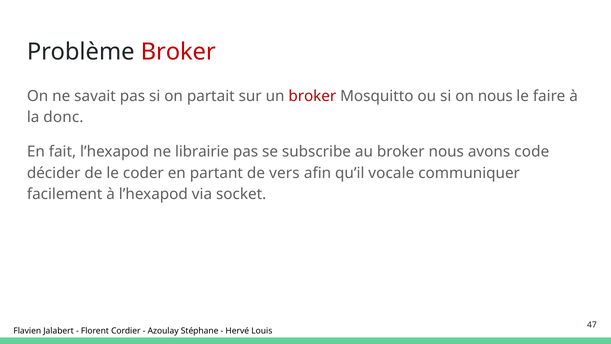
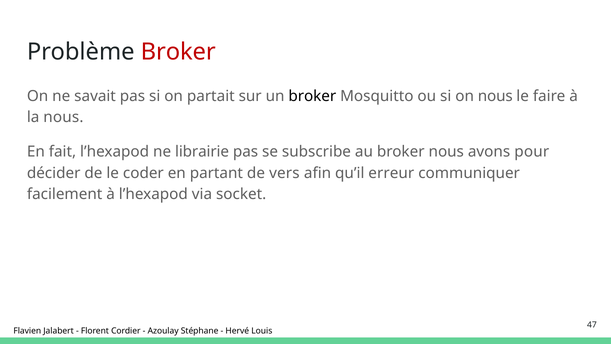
broker colour: red -> black (312, 96)
la donc: donc -> nous (63, 117)
code: code -> pour (532, 152)
vocale: vocale -> erreur (391, 173)
